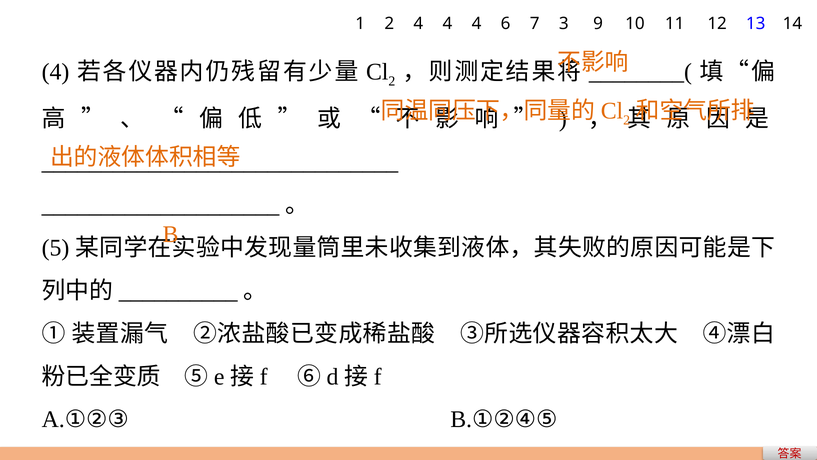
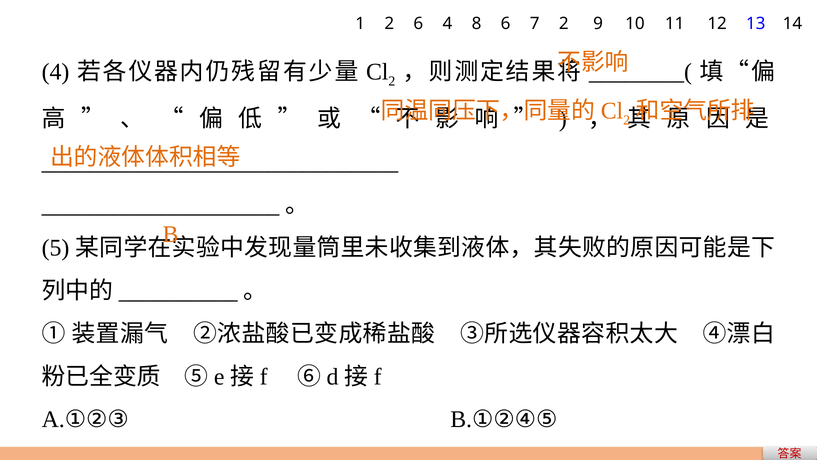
2 4: 4 -> 6 (418, 24)
4: 4 -> 8 (477, 24)
7 3: 3 -> 2 (564, 24)
